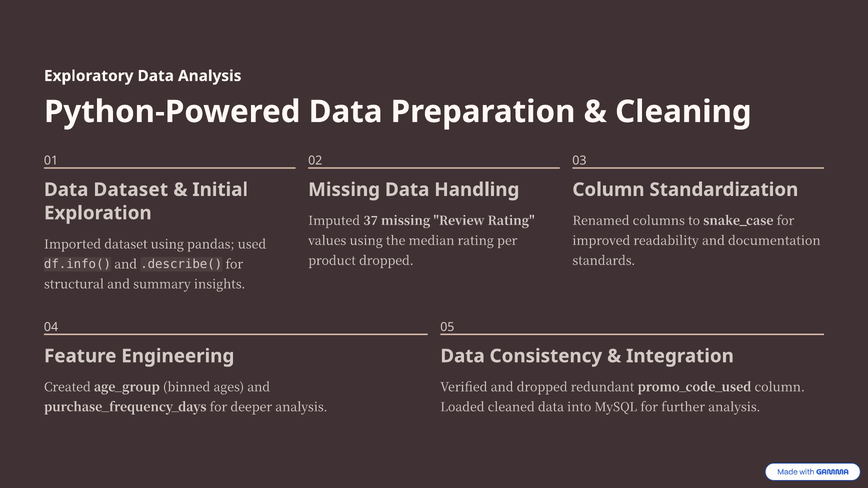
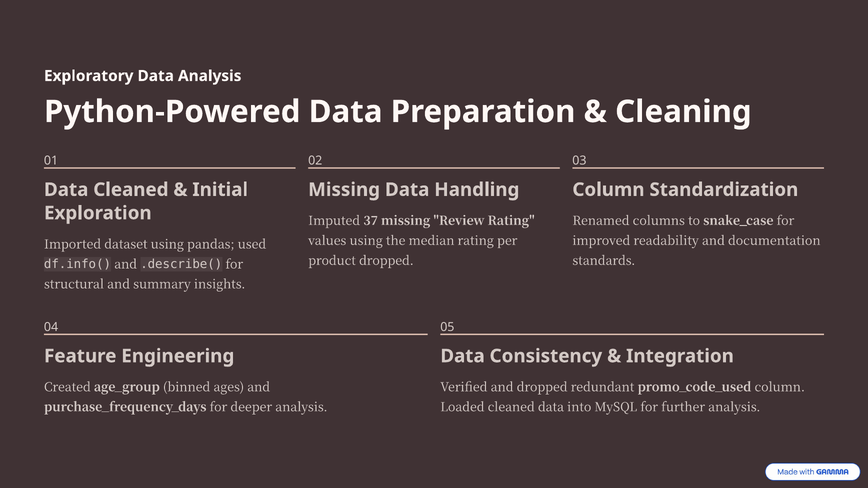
Data Dataset: Dataset -> Cleaned (131, 190)
